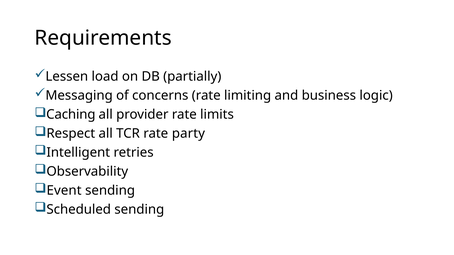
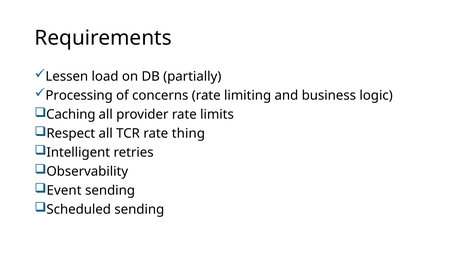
Messaging: Messaging -> Processing (79, 96)
party: party -> thing (188, 134)
